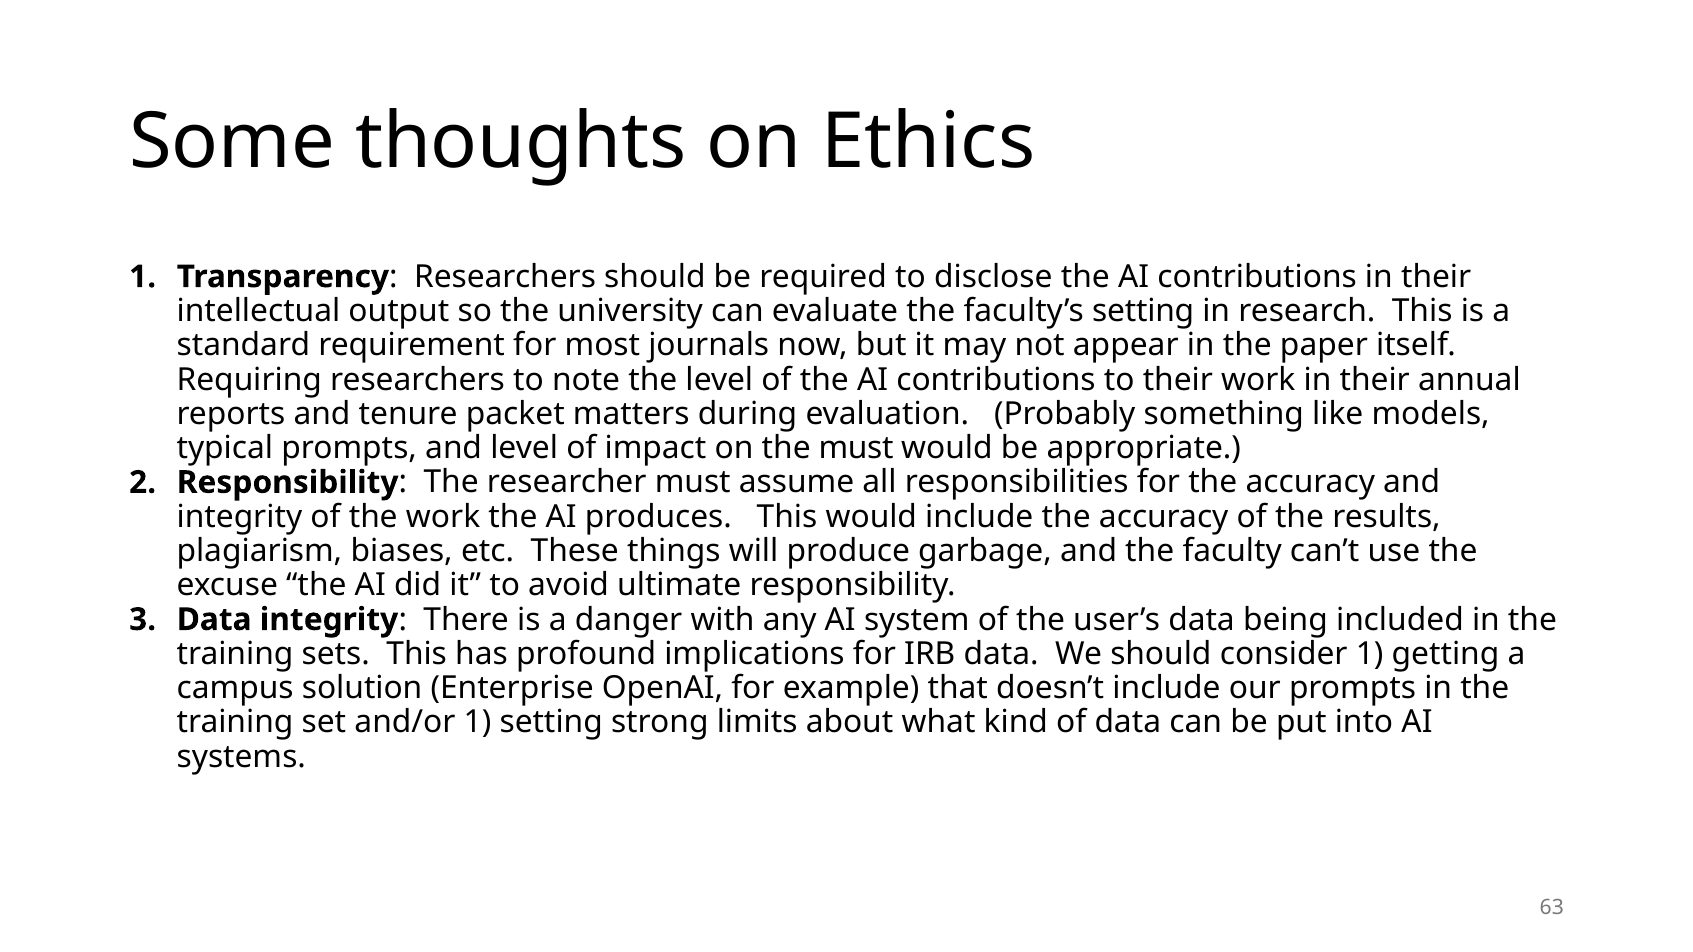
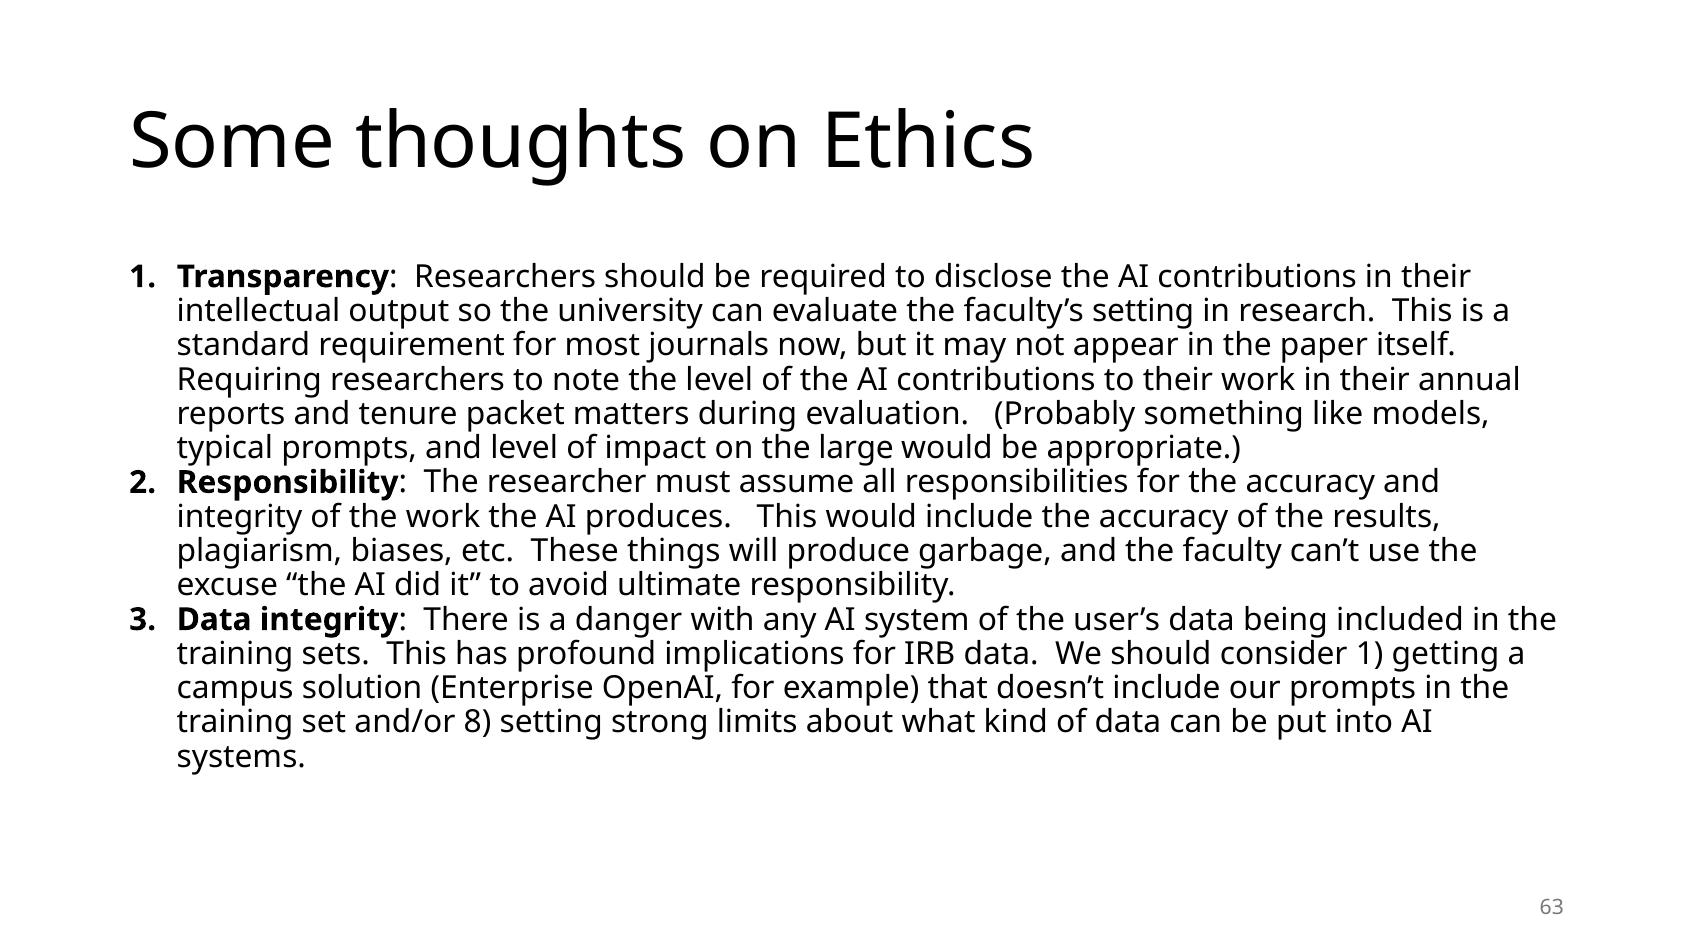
the must: must -> large (856, 448)
and/or 1: 1 -> 8 (478, 723)
